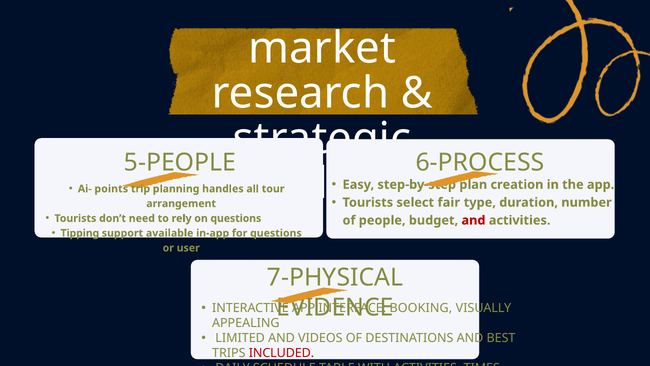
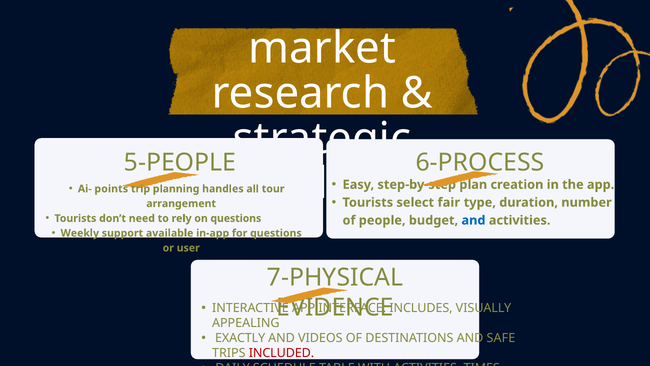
and colour: red -> blue (473, 220)
Tipping: Tipping -> Weekly (80, 233)
BOOKING: BOOKING -> INCLUDES (421, 308)
LIMITED: LIMITED -> EXACTLY (240, 338)
BEST: BEST -> SAFE (501, 338)
